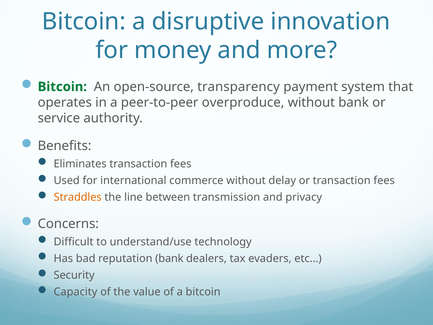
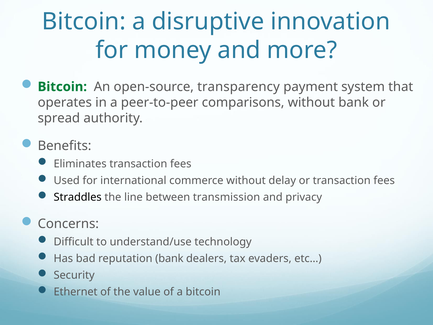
overproduce: overproduce -> comparisons (243, 102)
service: service -> spread (59, 118)
Straddles colour: orange -> black (78, 197)
Capacity: Capacity -> Ethernet (76, 292)
